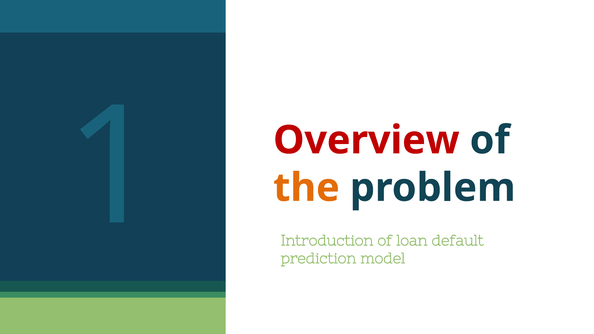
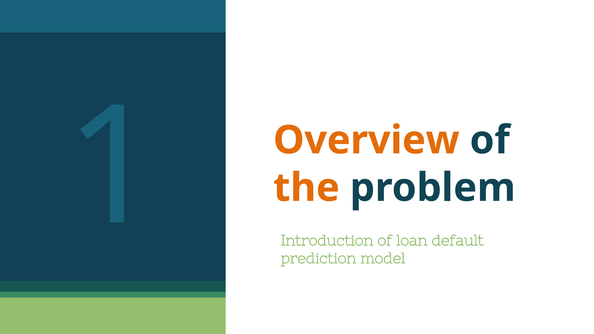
Overview colour: red -> orange (366, 140)
